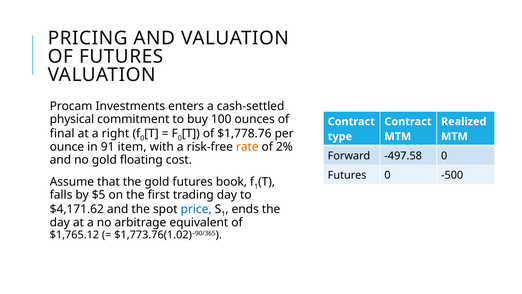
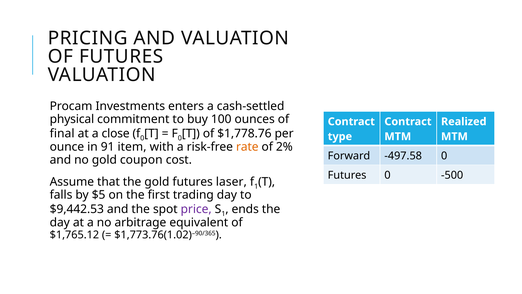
right: right -> close (116, 133)
floating: floating -> coupon (141, 160)
book: book -> laser (231, 182)
$4,171.62: $4,171.62 -> $9,442.53 (77, 209)
price colour: blue -> purple (196, 209)
